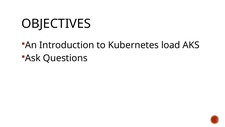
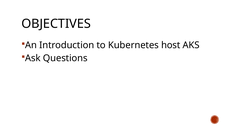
load: load -> host (171, 45)
